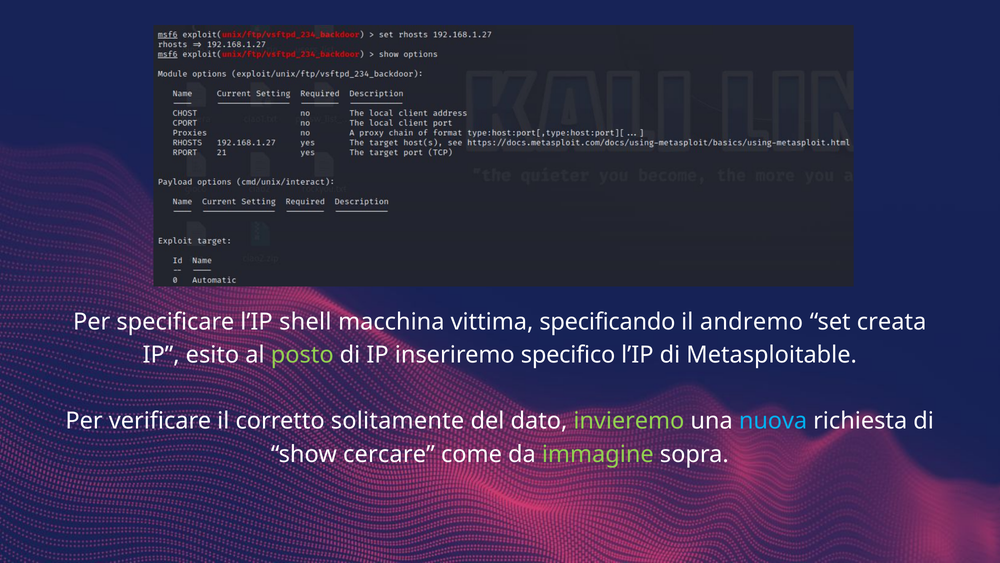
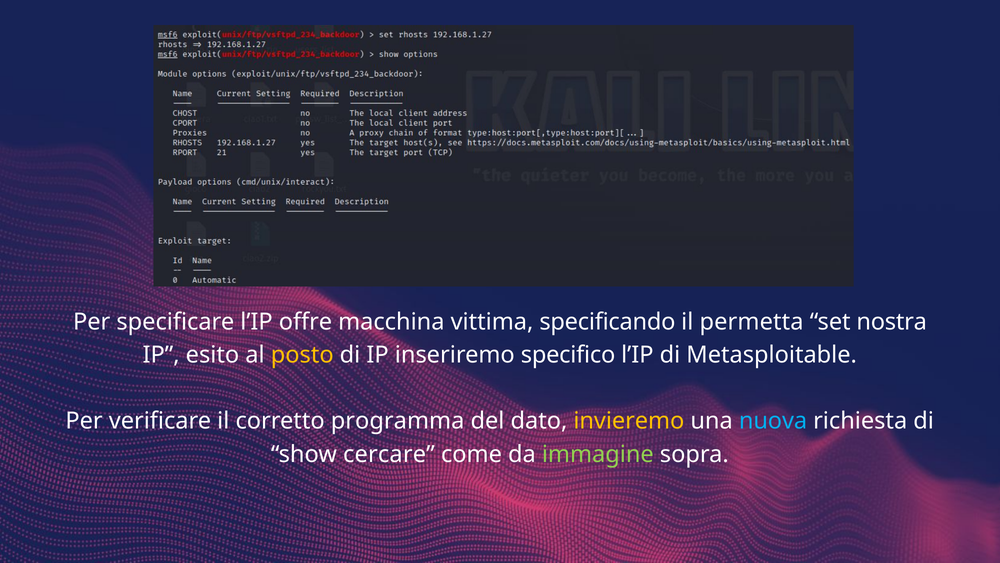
shell: shell -> offre (306, 322)
andremo: andremo -> permetta (752, 322)
creata: creata -> nostra (892, 322)
posto colour: light green -> yellow (302, 355)
solitamente: solitamente -> programma (398, 421)
invieremo colour: light green -> yellow (629, 421)
